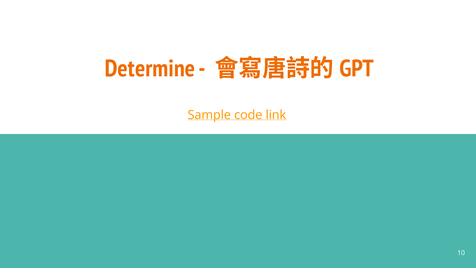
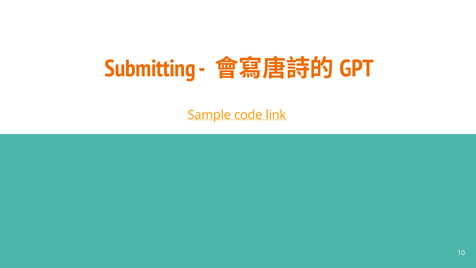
Determine: Determine -> Submitting (150, 69)
